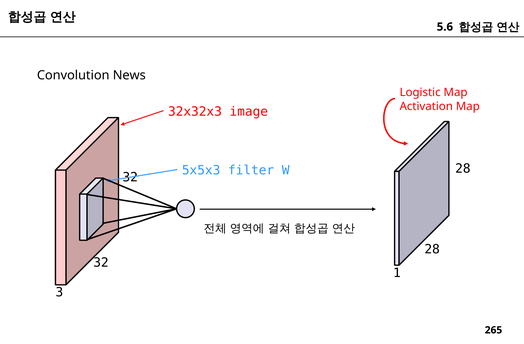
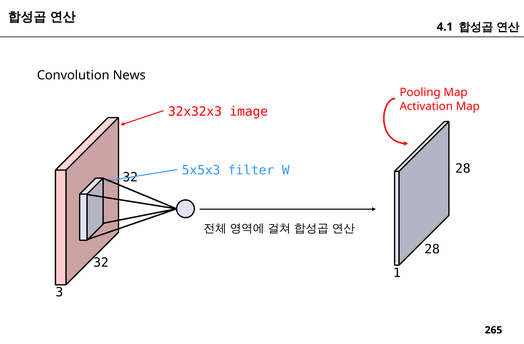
5.6: 5.6 -> 4.1 (445, 27)
Logistic: Logistic -> Pooling (420, 93)
